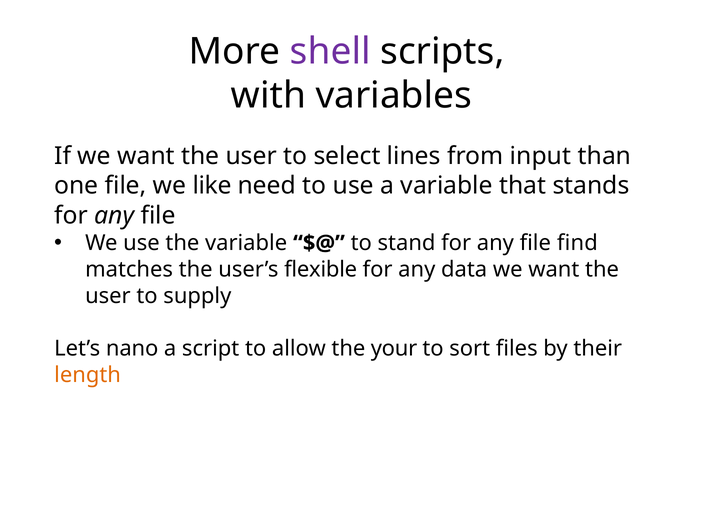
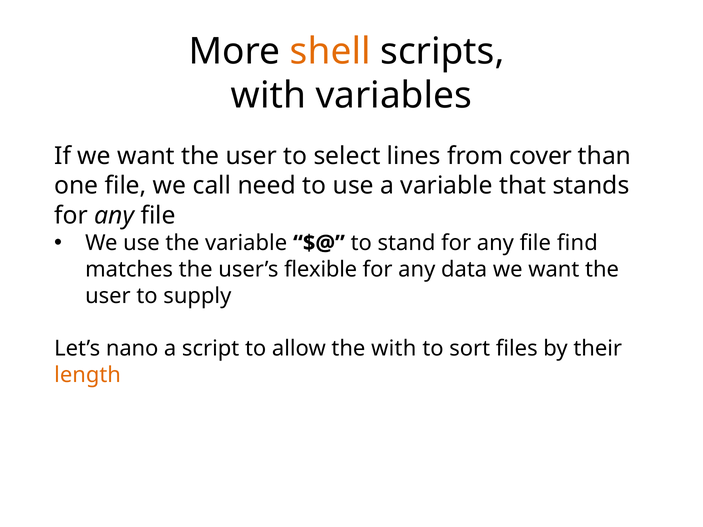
shell colour: purple -> orange (330, 51)
input: input -> cover (541, 156)
like: like -> call (212, 186)
the your: your -> with (394, 349)
